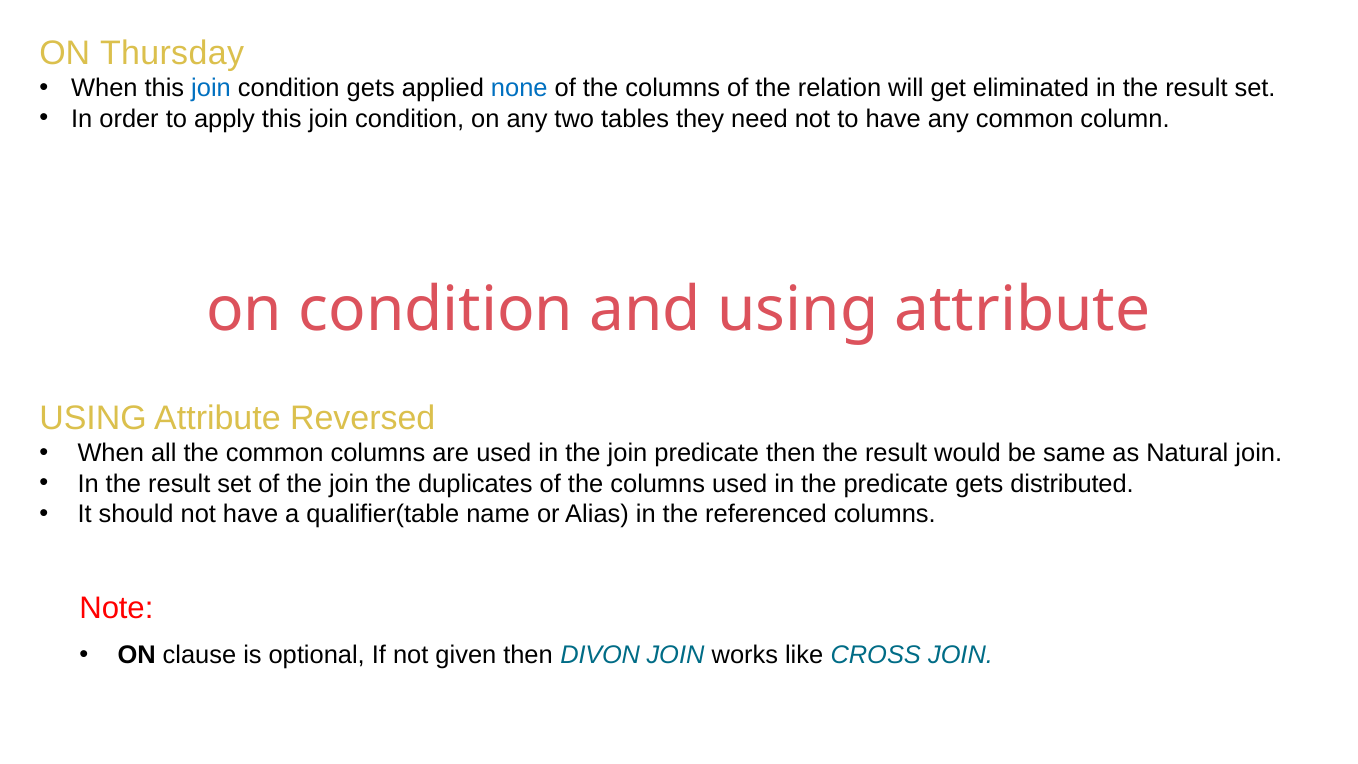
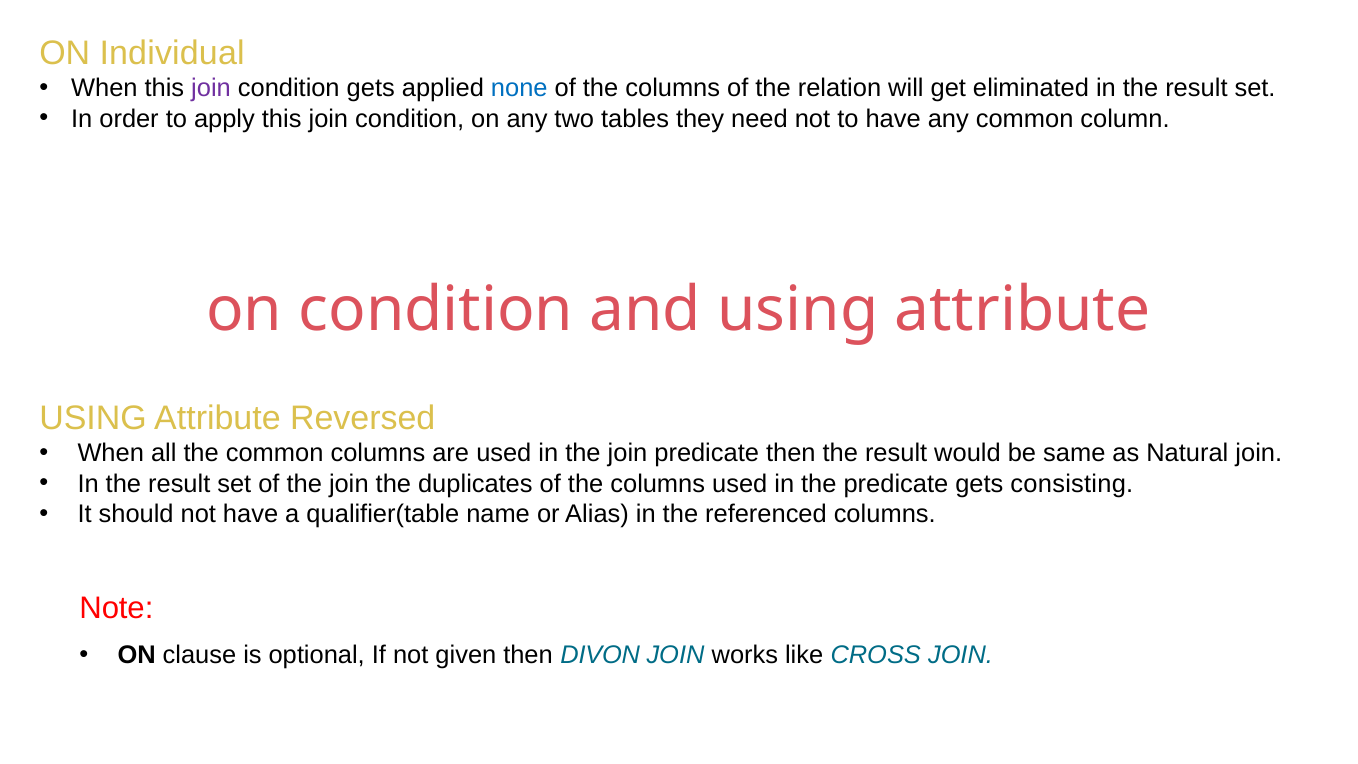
Thursday: Thursday -> Individual (172, 53)
join colour: blue -> purple (211, 88)
distributed: distributed -> consisting (1072, 484)
